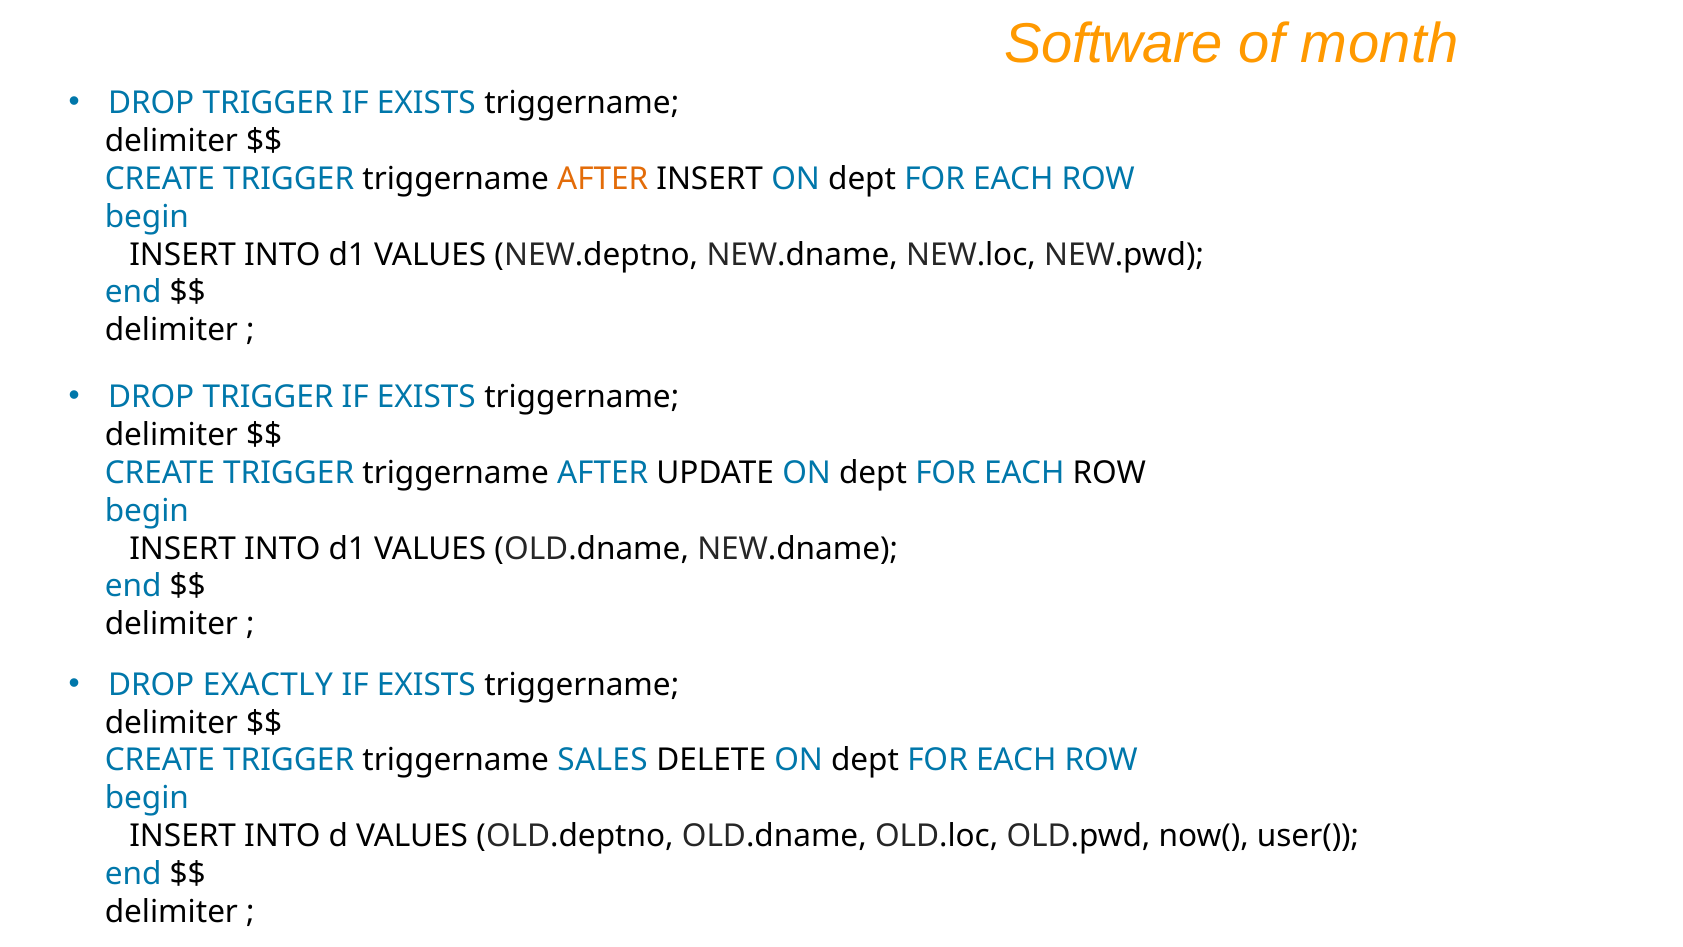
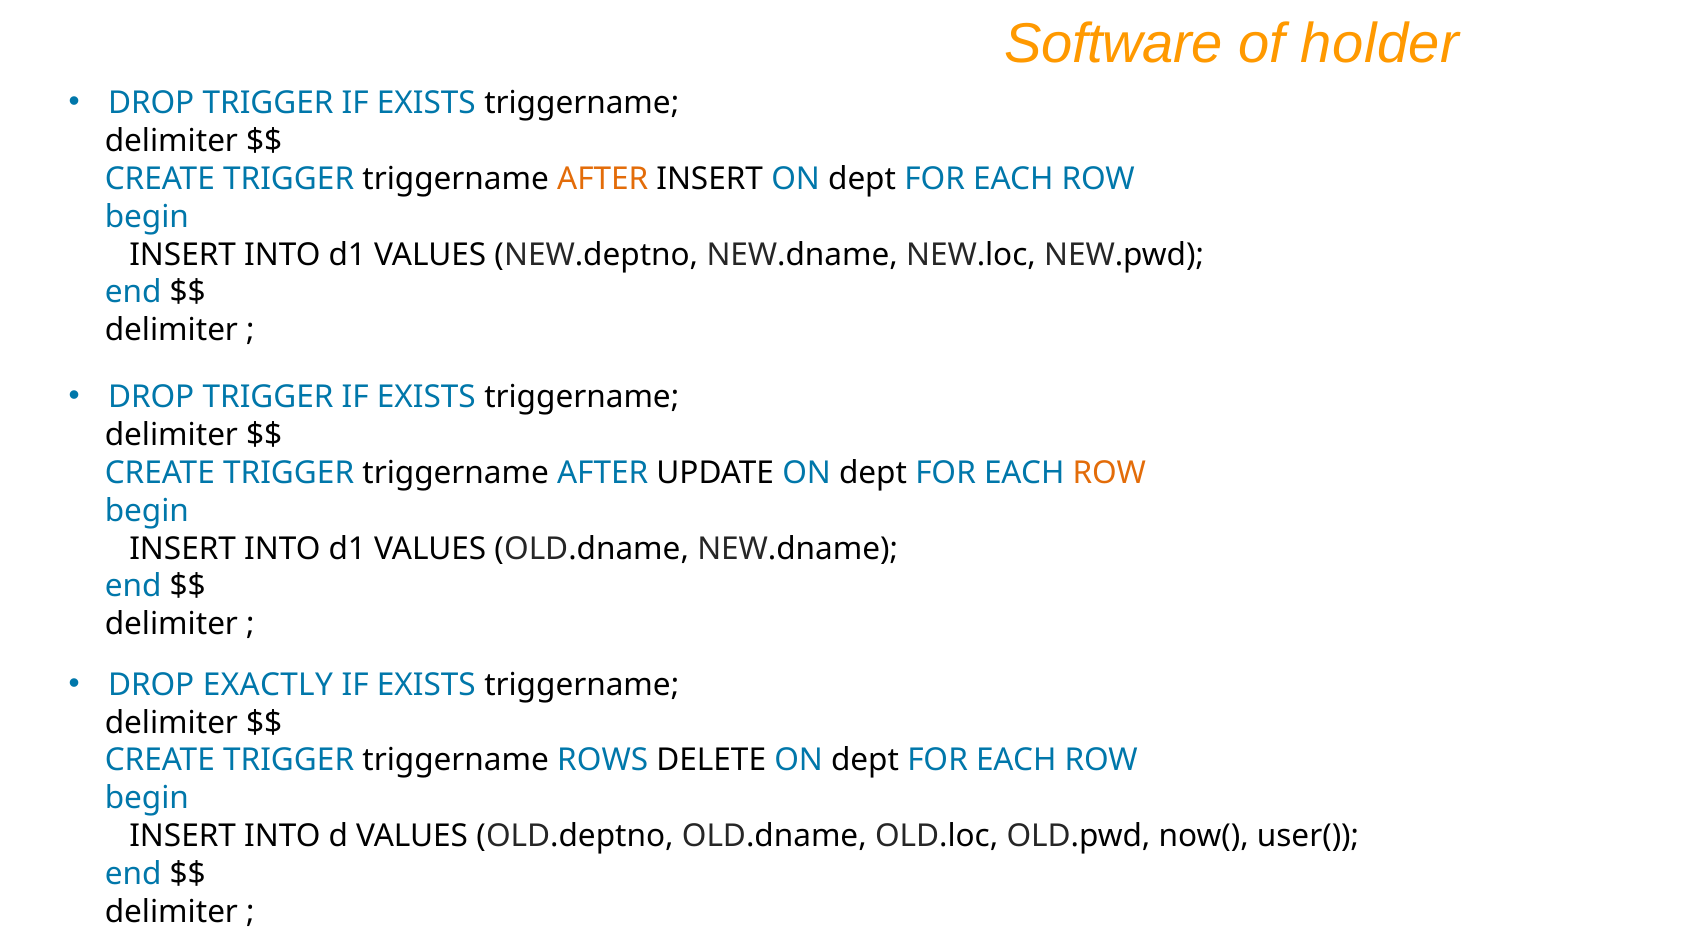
month: month -> holder (1380, 44)
ROW colour: black -> orange (1109, 473)
SALES: SALES -> ROWS (603, 760)
